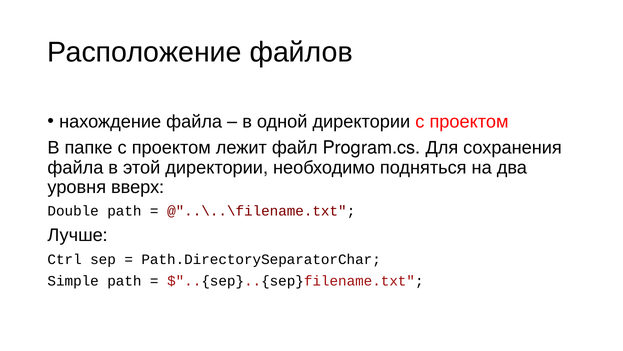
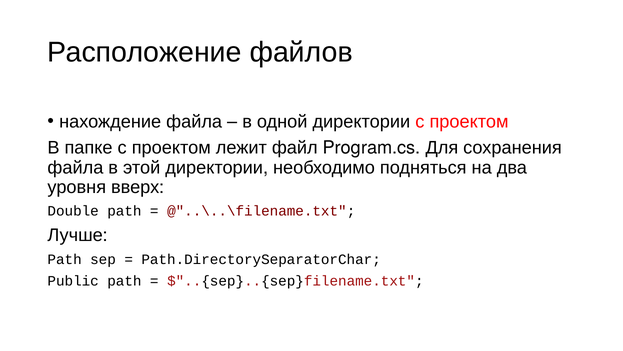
Ctrl: Ctrl -> Path (65, 259)
Simple: Simple -> Public (73, 281)
